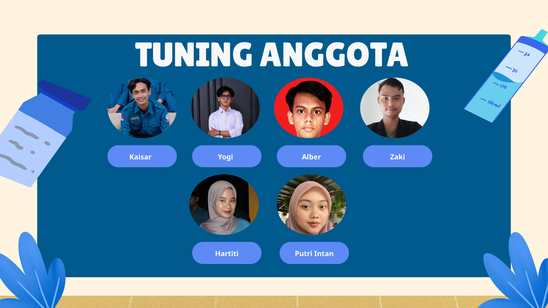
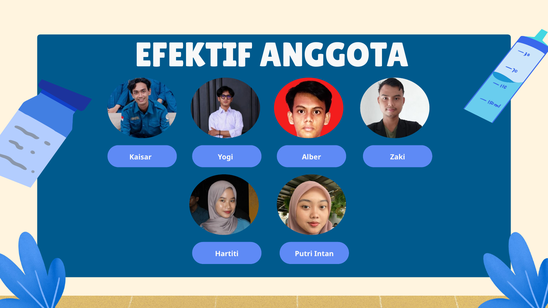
TUNING: TUNING -> EFEKTIF (194, 55)
